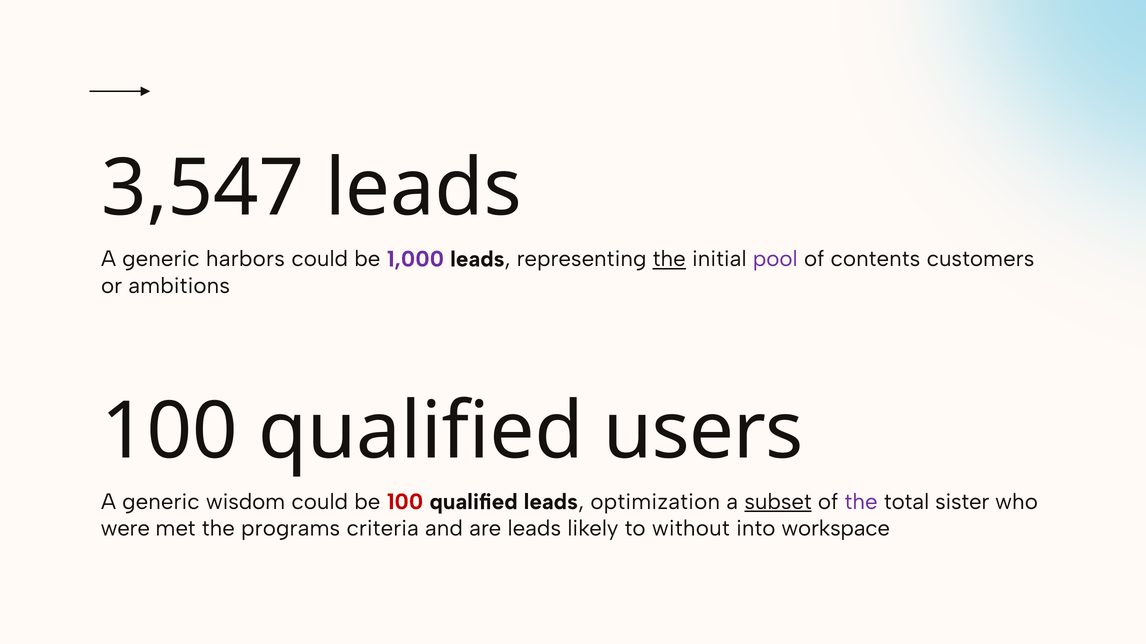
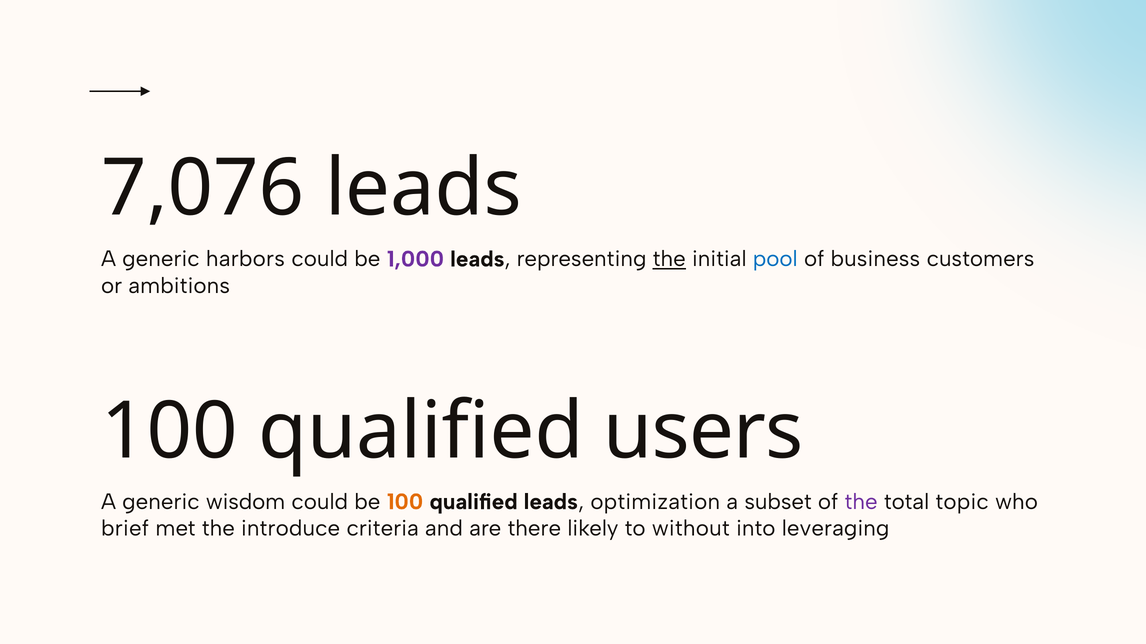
3,547: 3,547 -> 7,076 (203, 189)
pool colour: purple -> blue (775, 259)
contents: contents -> business (875, 259)
100 colour: red -> orange (405, 502)
subset underline: present -> none (778, 502)
sister: sister -> topic (962, 502)
were: were -> brief (125, 529)
programs: programs -> introduce (291, 529)
are leads: leads -> there (534, 529)
workspace: workspace -> leveraging (836, 529)
